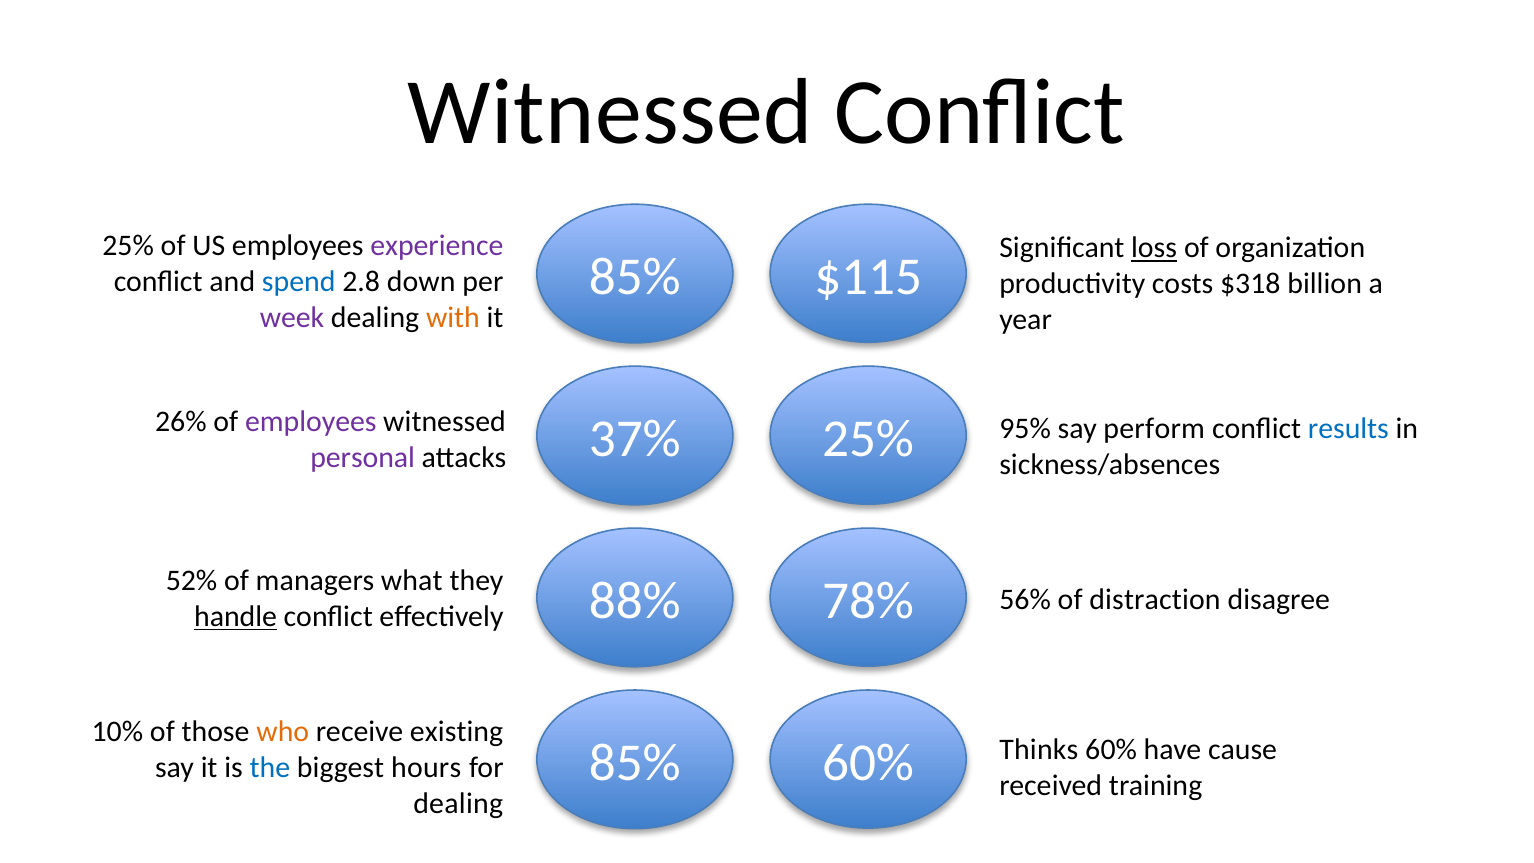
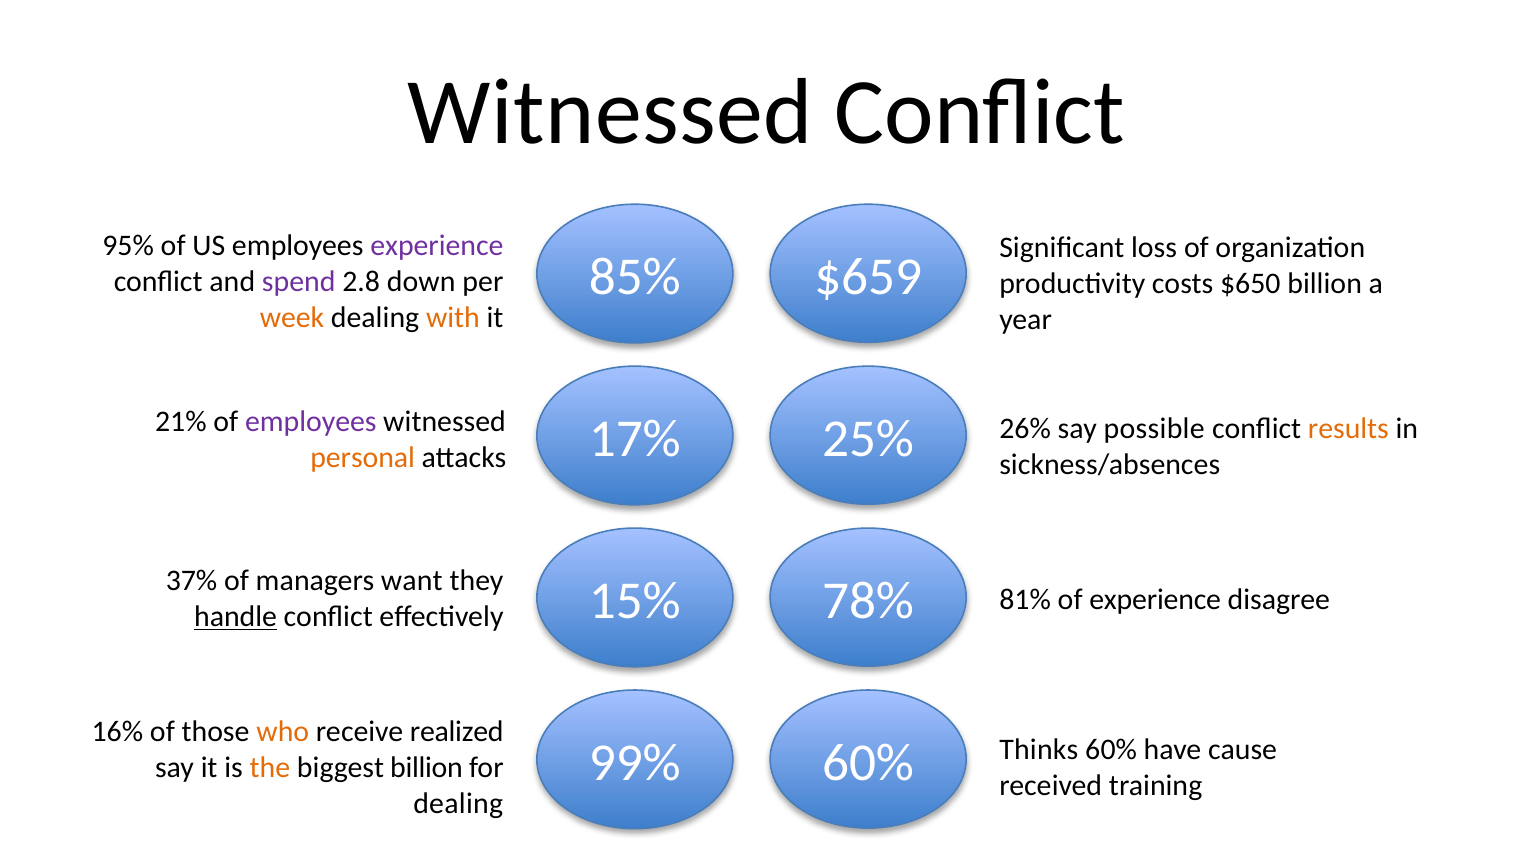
25%: 25% -> 95% (128, 246)
loss underline: present -> none (1154, 248)
$115: $115 -> $659 (868, 277)
spend colour: blue -> purple (299, 282)
$318: $318 -> $650 (1250, 284)
week colour: purple -> orange (292, 317)
26%: 26% -> 21% (181, 422)
37%: 37% -> 17% (635, 439)
95%: 95% -> 26% (1025, 429)
perform: perform -> possible (1154, 429)
results colour: blue -> orange (1348, 429)
personal colour: purple -> orange (363, 458)
52%: 52% -> 37% (192, 581)
what: what -> want (412, 581)
88%: 88% -> 15% (635, 601)
56%: 56% -> 81% (1025, 599)
of distraction: distraction -> experience (1155, 599)
10%: 10% -> 16% (117, 732)
existing: existing -> realized (457, 732)
85%: 85% -> 99% (635, 763)
the colour: blue -> orange (270, 767)
biggest hours: hours -> billion (426, 767)
